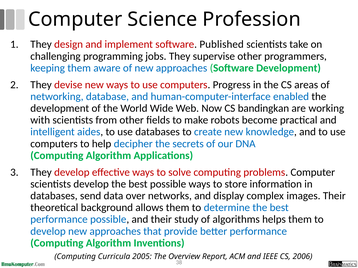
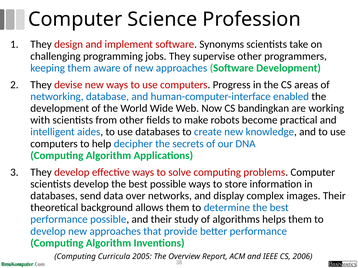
Published: Published -> Synonyms (222, 44)
